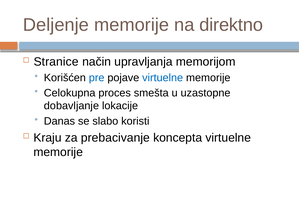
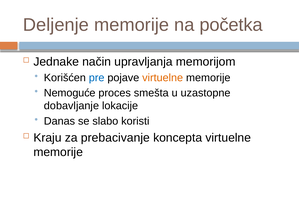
direktno: direktno -> početka (231, 25)
Stranice: Stranice -> Jednake (56, 62)
virtuelne colour: blue -> orange (163, 78)
Celokupna: Celokupna -> Nemoguće (70, 93)
